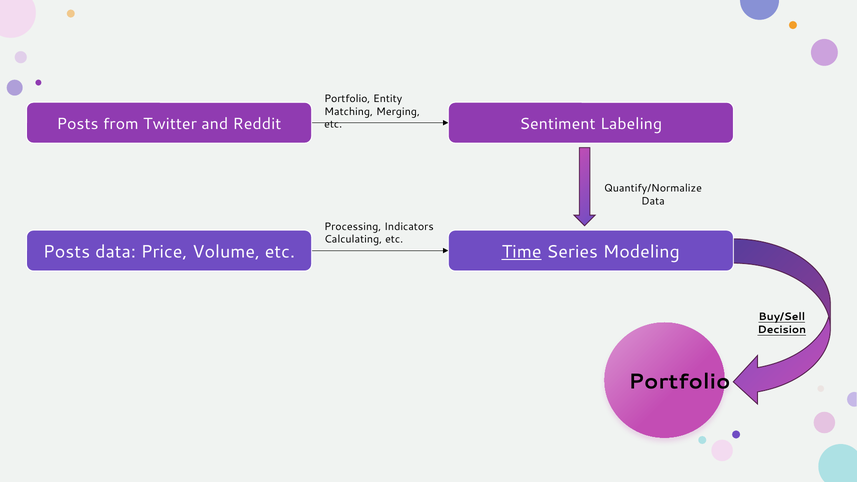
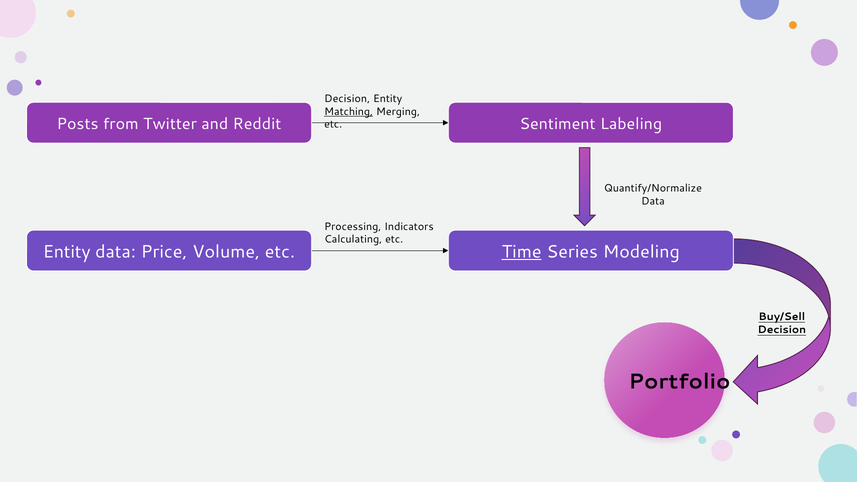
Portfolio: Portfolio -> Decision (347, 99)
Matching underline: none -> present (349, 112)
Posts: Posts -> Entity (67, 252)
